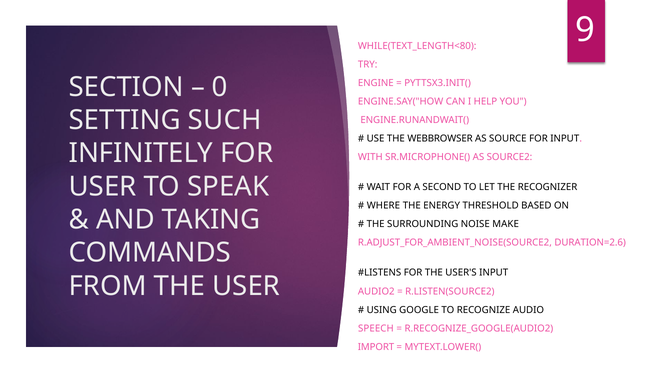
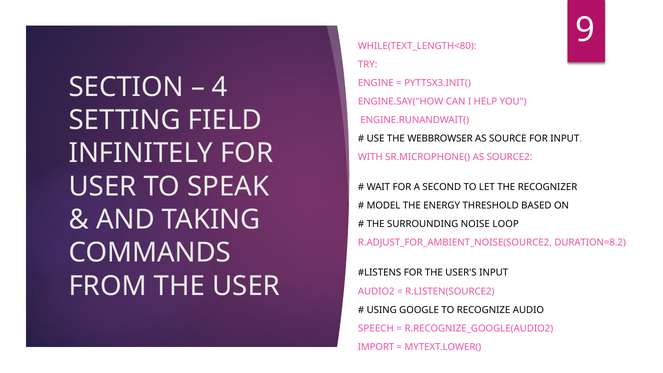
0: 0 -> 4 (220, 87)
SUCH: SUCH -> FIELD (225, 120)
WHERE: WHERE -> MODEL (384, 206)
MAKE: MAKE -> LOOP (506, 224)
DURATION=2.6: DURATION=2.6 -> DURATION=8.2 (590, 243)
